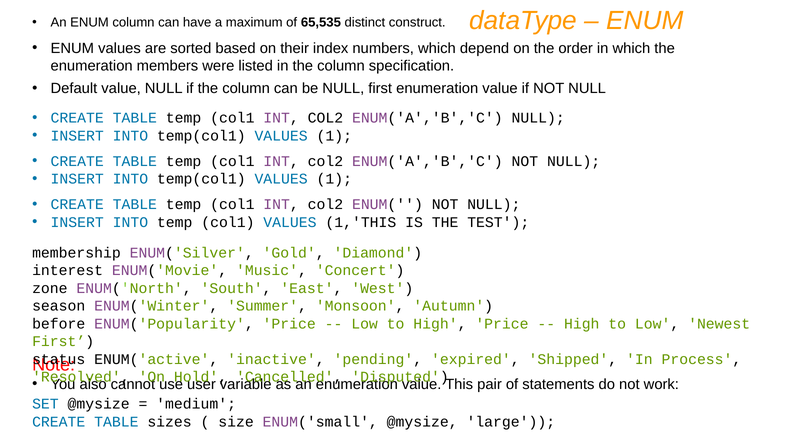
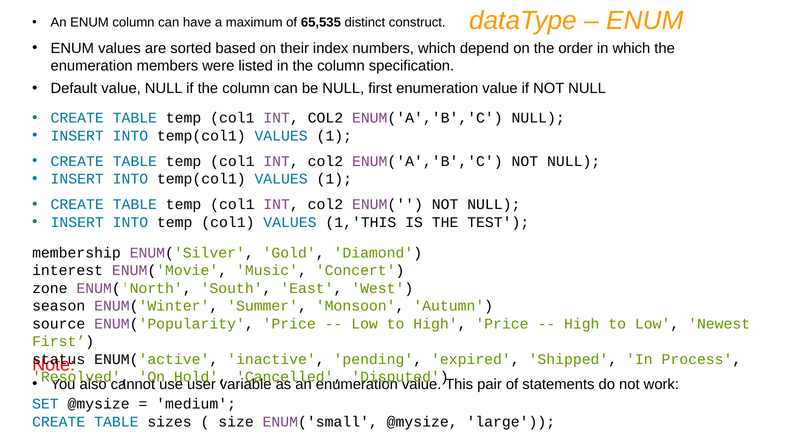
before: before -> source (59, 324)
